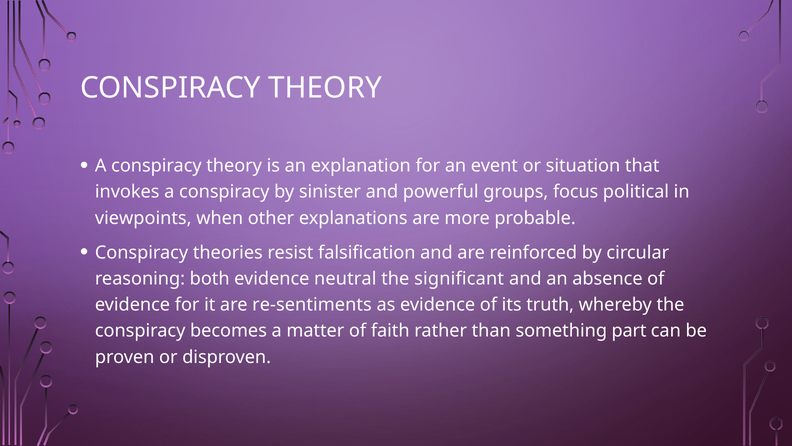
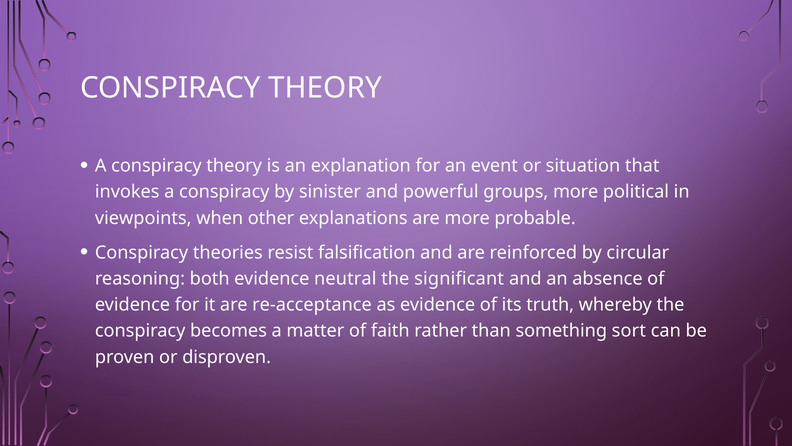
groups focus: focus -> more (576, 192)
re-sentiments: re-sentiments -> re-acceptance (312, 304)
part: part -> sort (629, 331)
